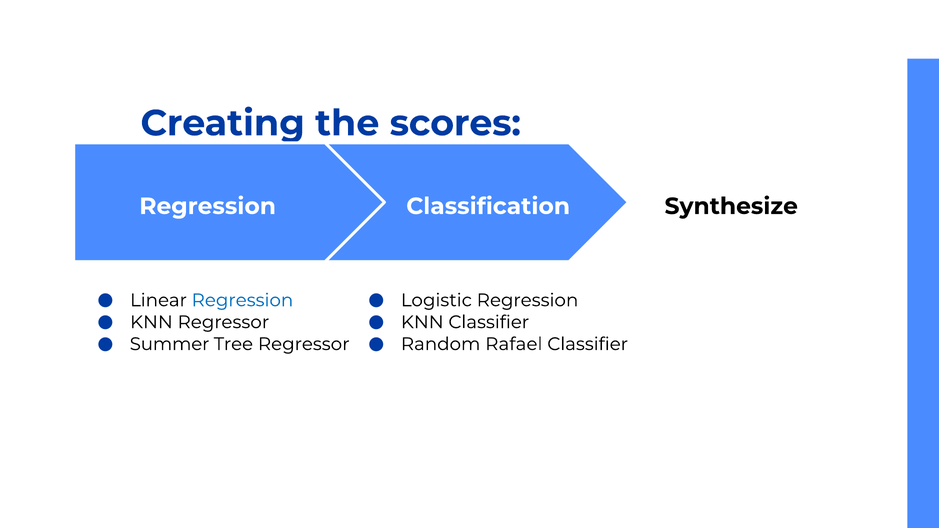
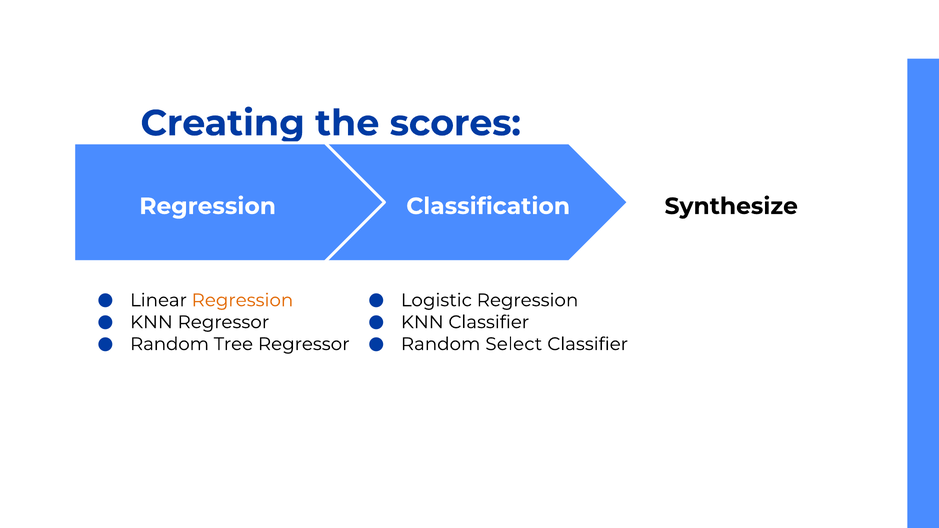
Regression colour: blue -> orange (242, 300)
Summer: Summer -> Random (170, 344)
Rafael: Rafael -> Select (514, 344)
